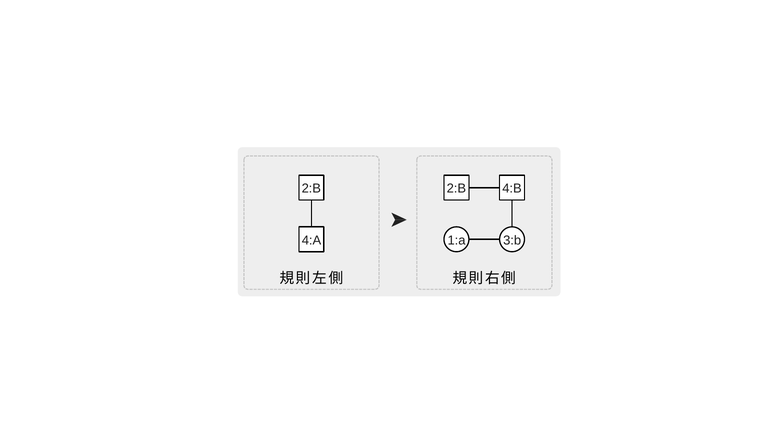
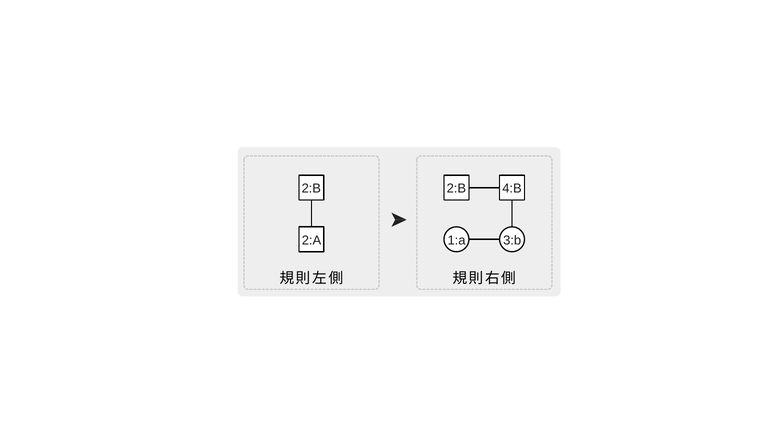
4:A: 4:A -> 2:A (311, 240)
